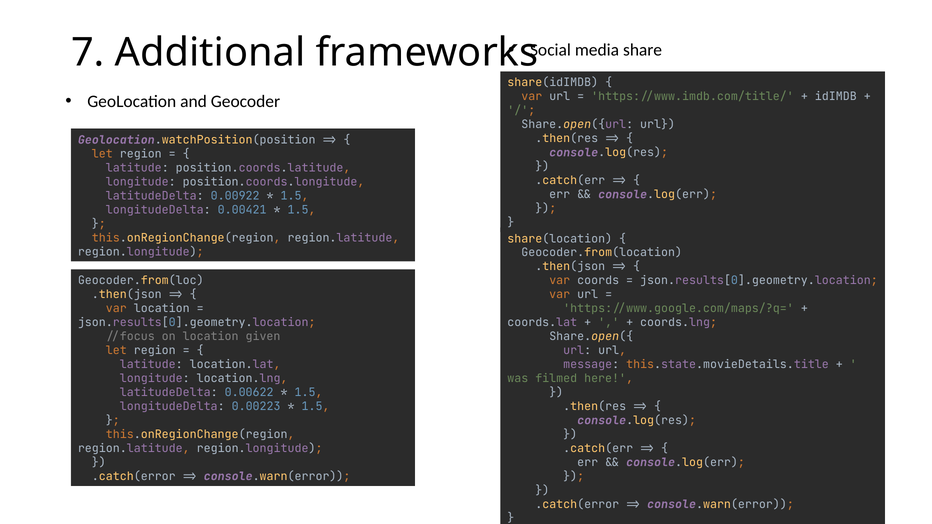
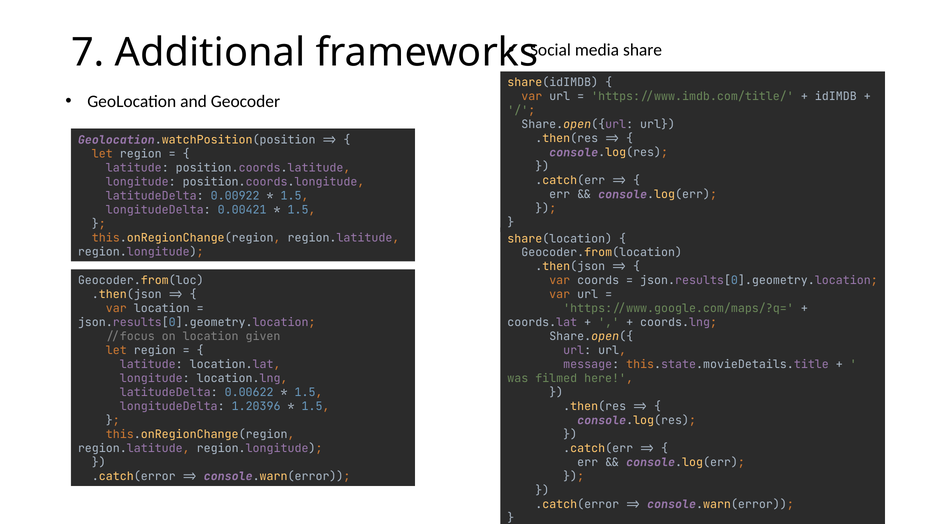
0.00223: 0.00223 -> 1.20396 (256, 407)
